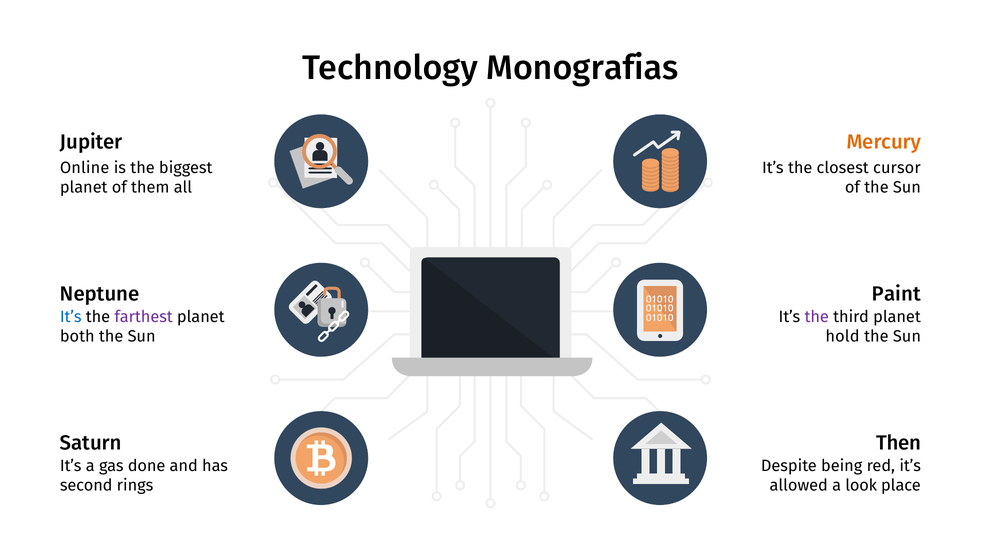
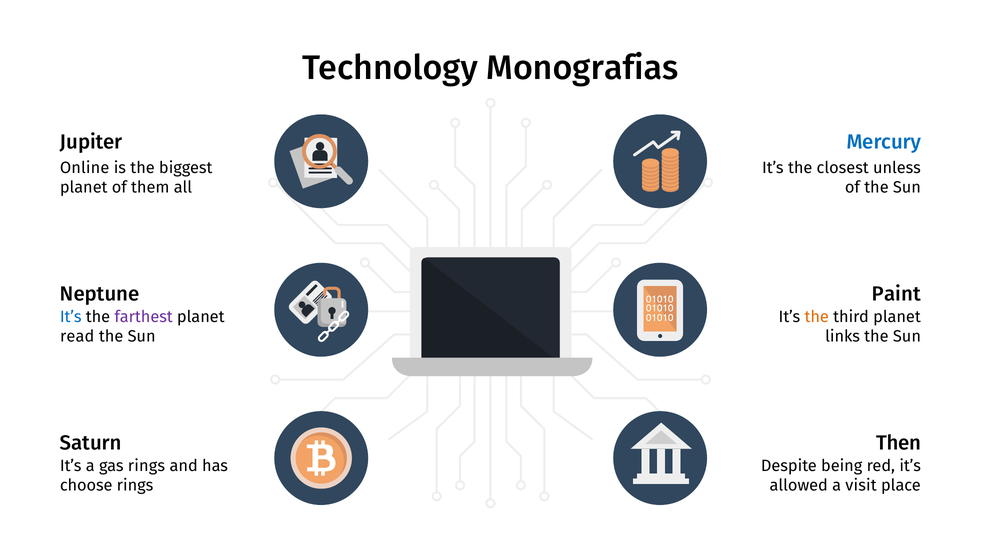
Mercury colour: orange -> blue (884, 142)
cursor: cursor -> unless (897, 168)
the colour: purple -> orange (817, 317)
both: both -> read (77, 336)
hold: hold -> links (843, 336)
gas done: done -> rings (146, 466)
second: second -> choose (86, 485)
look: look -> visit (861, 485)
